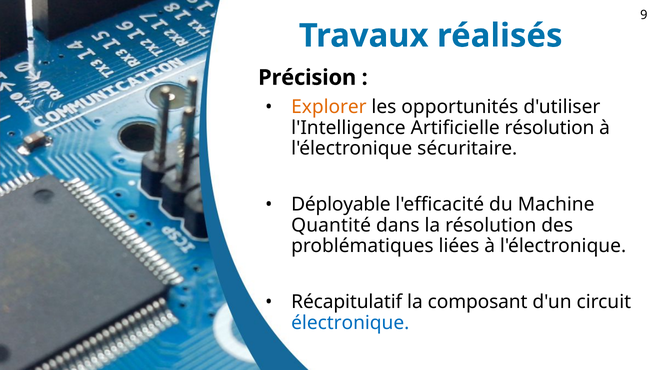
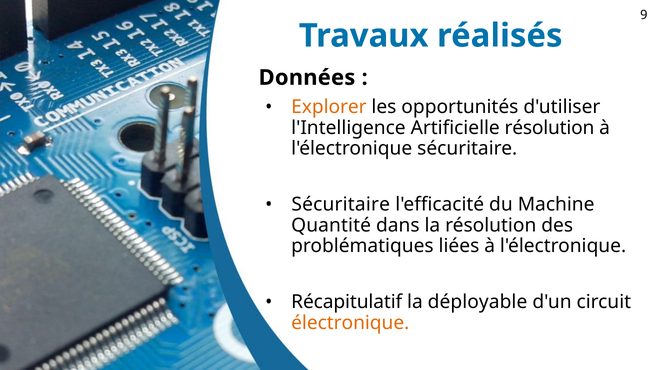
Précision: Précision -> Données (307, 78)
Déployable: Déployable -> Sécuritaire (341, 204)
composant: composant -> déployable (478, 302)
électronique colour: blue -> orange (350, 322)
